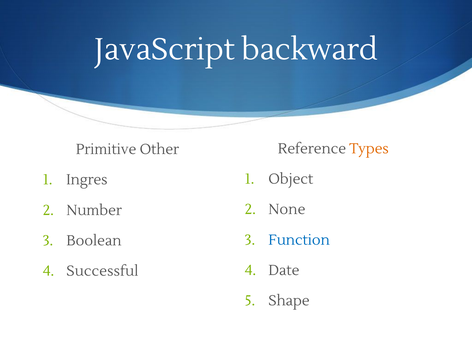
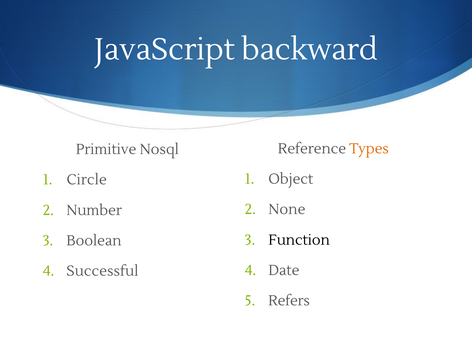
Other: Other -> Nosql (159, 149)
Ingres: Ingres -> Circle (87, 180)
Function colour: blue -> black (299, 240)
Shape: Shape -> Refers (289, 301)
